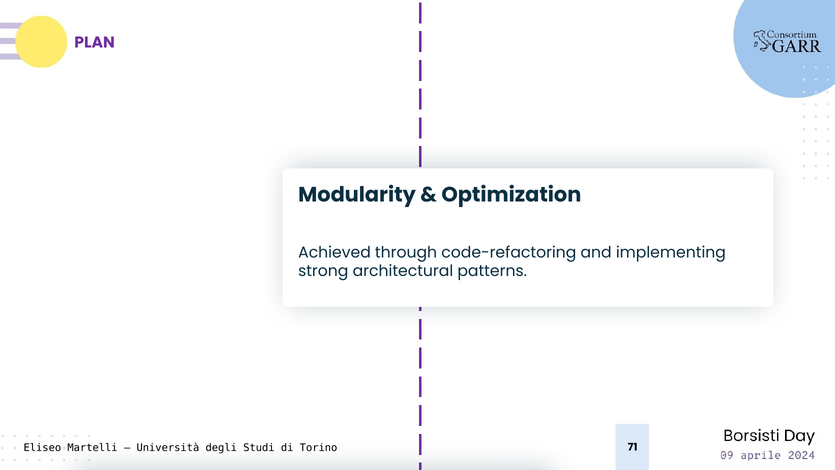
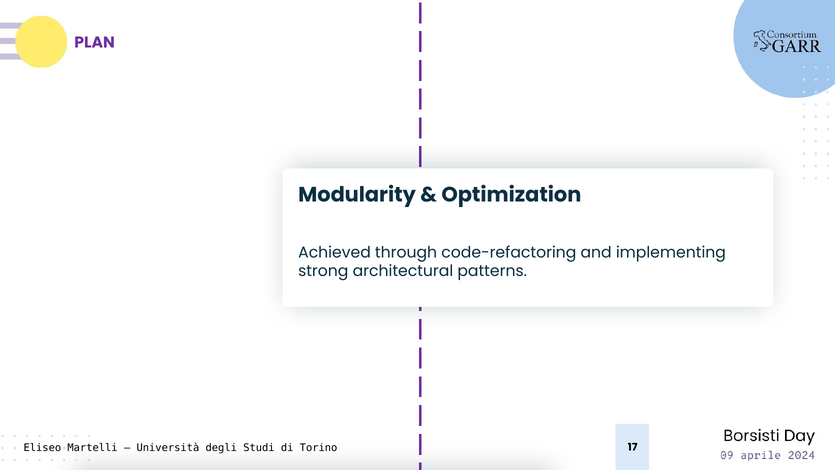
71: 71 -> 17 (633, 447)
